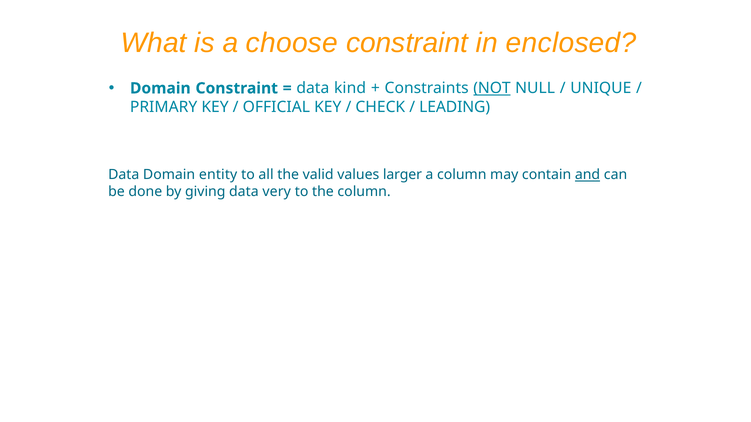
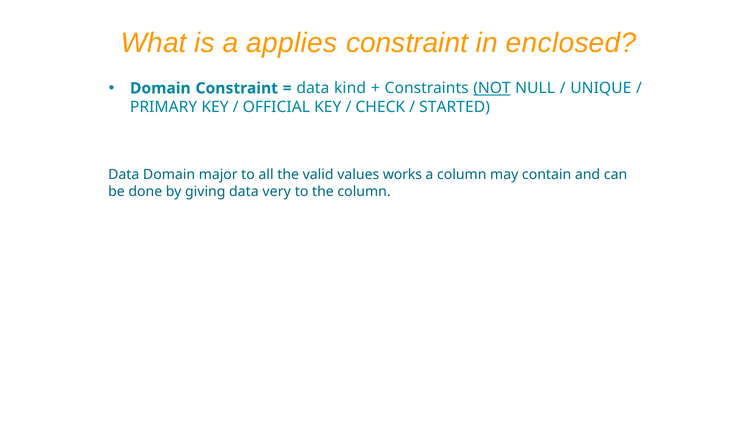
choose: choose -> applies (292, 43)
LEADING: LEADING -> STARTED (455, 107)
entity: entity -> major (218, 175)
larger: larger -> works (402, 175)
and underline: present -> none (588, 175)
